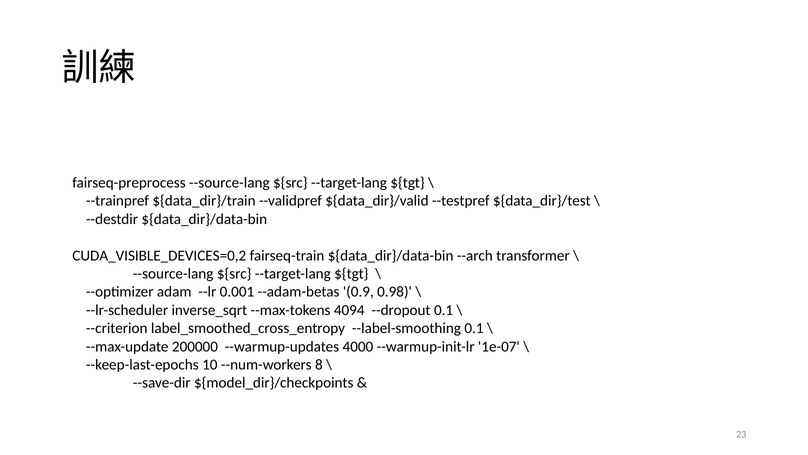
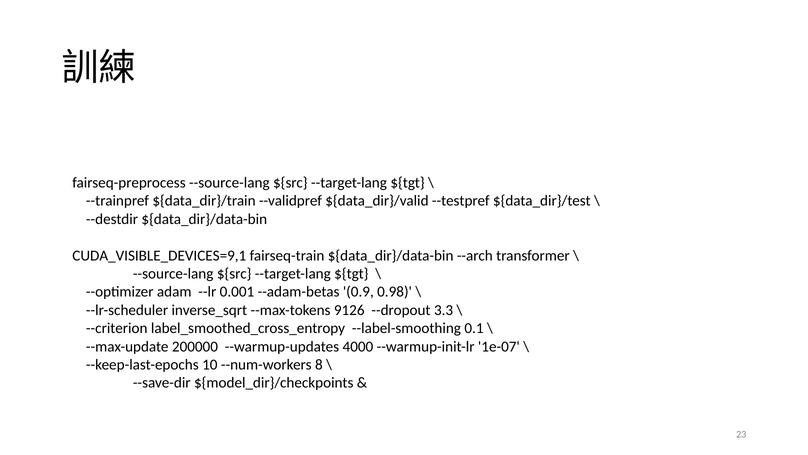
CUDA_VISIBLE_DEVICES=0,2: CUDA_VISIBLE_DEVICES=0,2 -> CUDA_VISIBLE_DEVICES=9,1 (159, 255)
4094: 4094 -> 9126 (349, 310)
--dropout 0.1: 0.1 -> 3.3 (444, 310)
